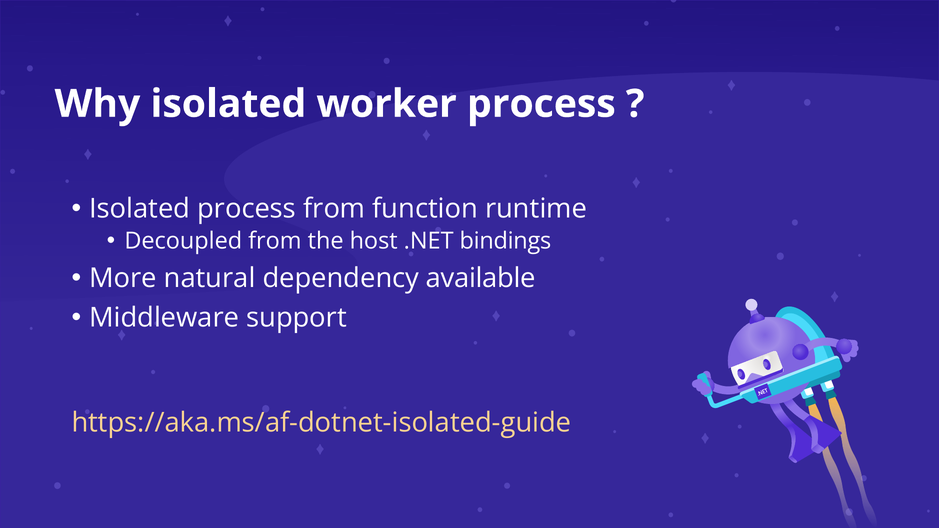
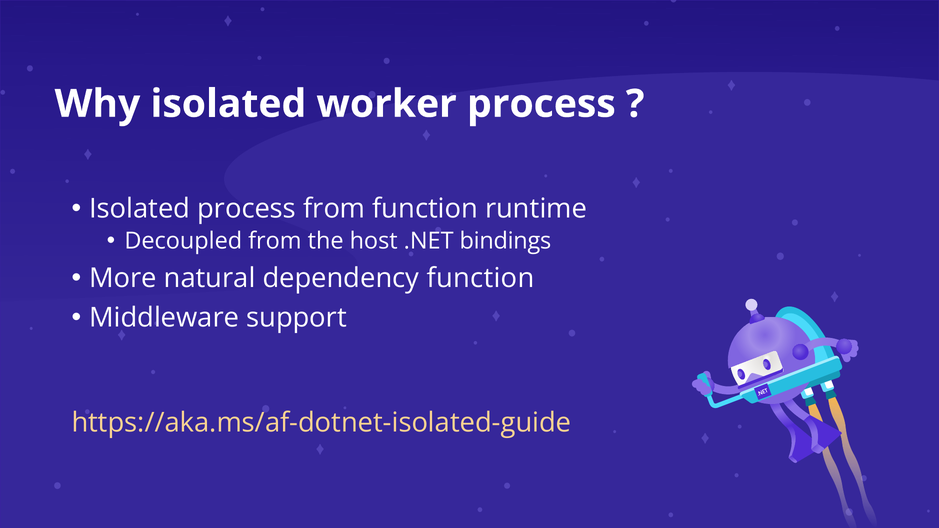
dependency available: available -> function (480, 278)
